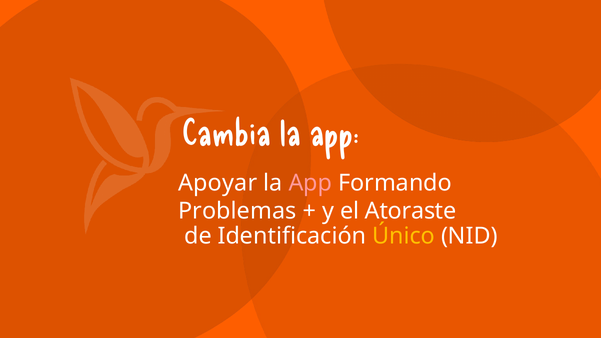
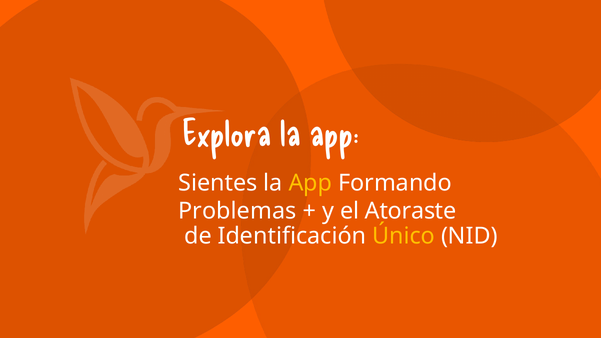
Cambia: Cambia -> Explora (227, 134)
Apoyar: Apoyar -> Sientes (218, 183)
App colour: pink -> yellow (310, 183)
